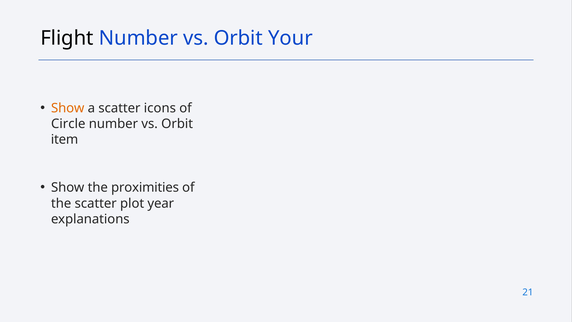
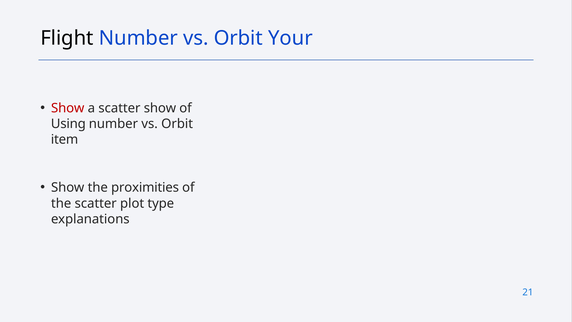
Show colour: orange -> red (68, 108)
scatter icons: icons -> show (160, 108)
Circle: Circle -> Using (68, 124)
year: year -> type (161, 203)
